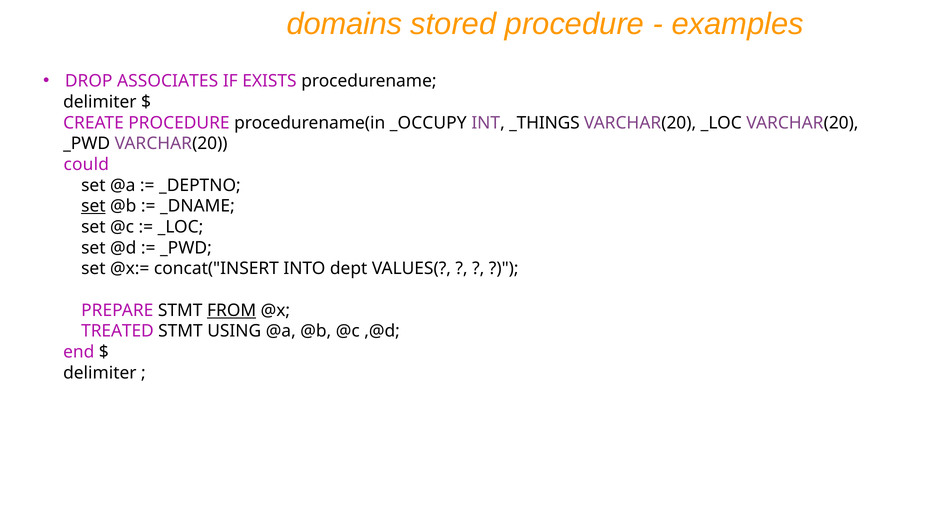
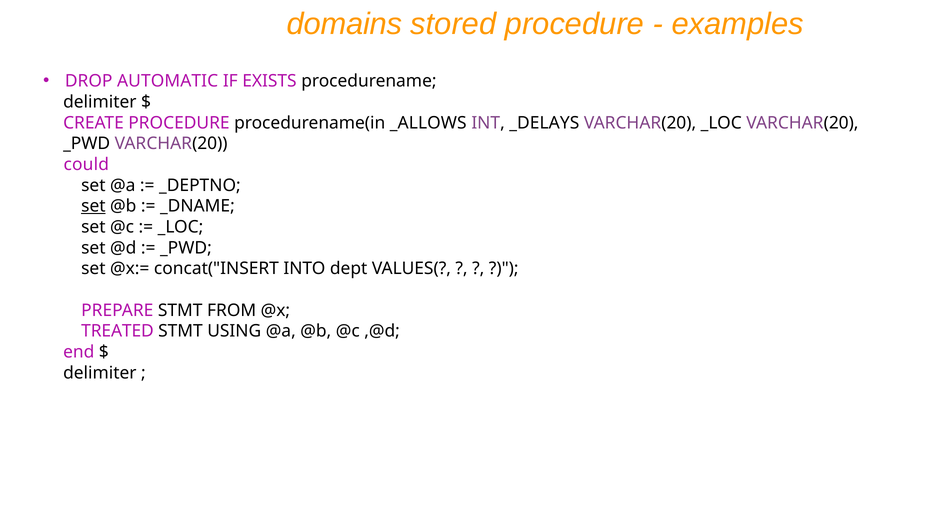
ASSOCIATES: ASSOCIATES -> AUTOMATIC (168, 81)
_OCCUPY: _OCCUPY -> _ALLOWS (428, 123)
_THINGS: _THINGS -> _DELAYS (544, 123)
FROM underline: present -> none (232, 311)
